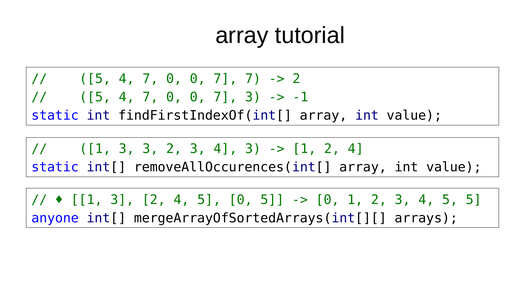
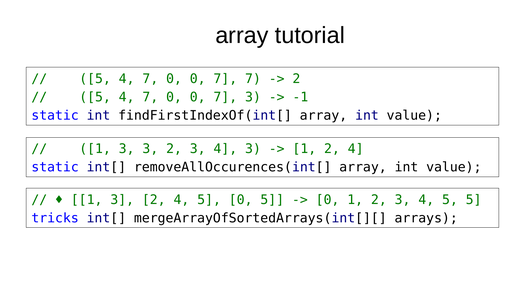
anyone: anyone -> tricks (55, 218)
